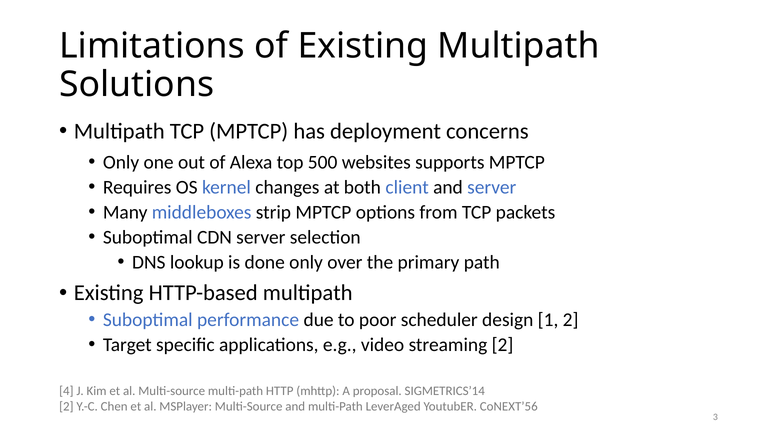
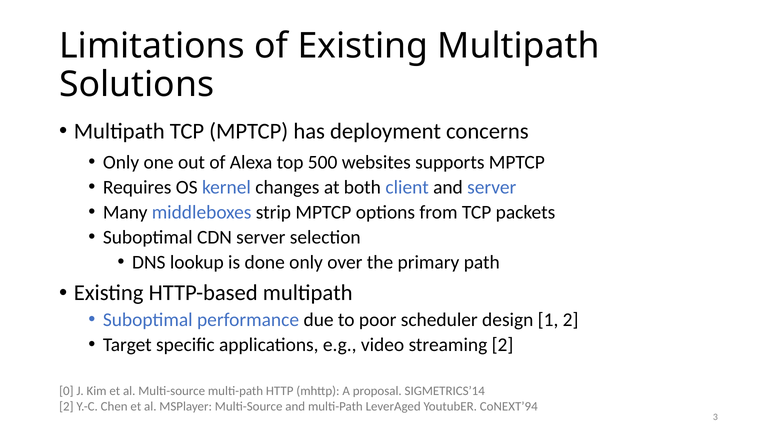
4: 4 -> 0 (66, 391)
CoNEXT’56: CoNEXT’56 -> CoNEXT’94 (509, 406)
